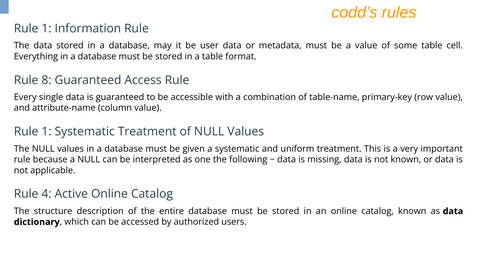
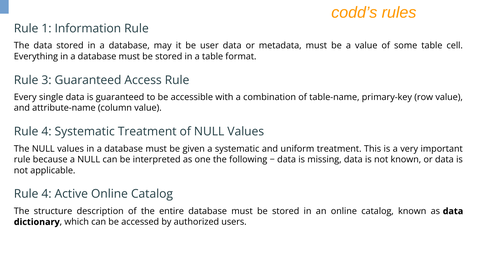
8: 8 -> 3 (46, 80)
1: 1 -> 4 (46, 132)
